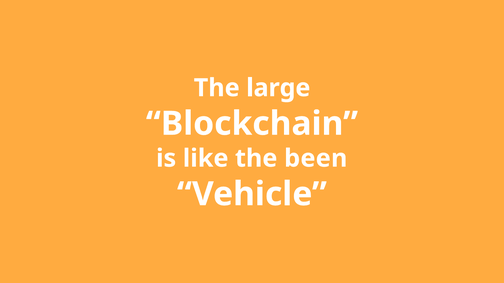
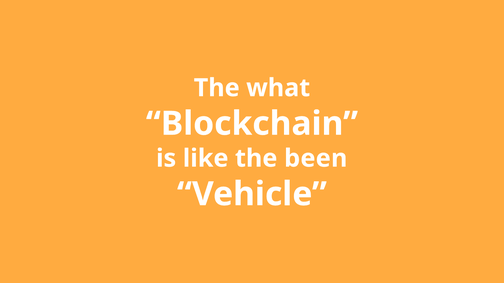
large: large -> what (278, 88)
